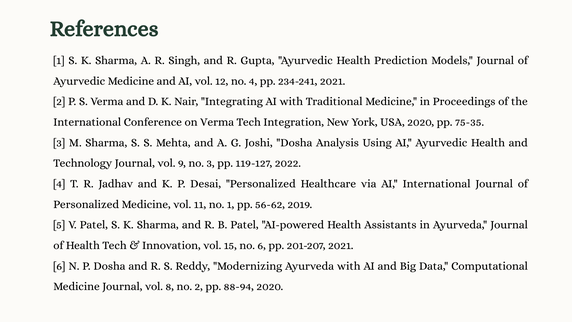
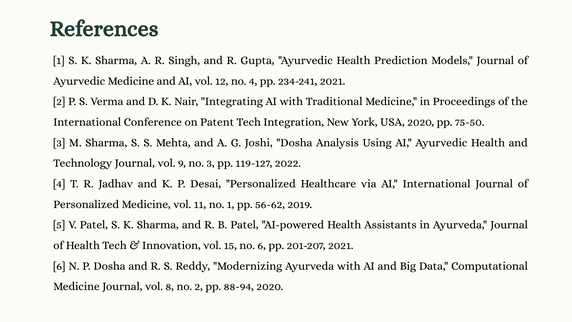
on Verma: Verma -> Patent (217, 122)
75-35: 75-35 -> 75-50 (470, 122)
